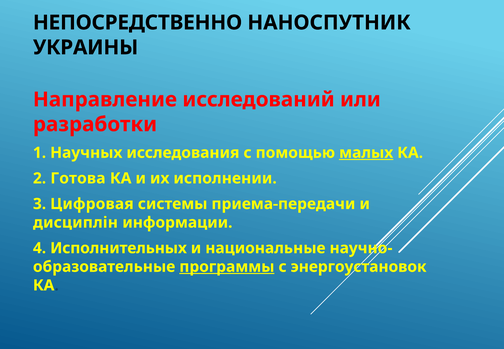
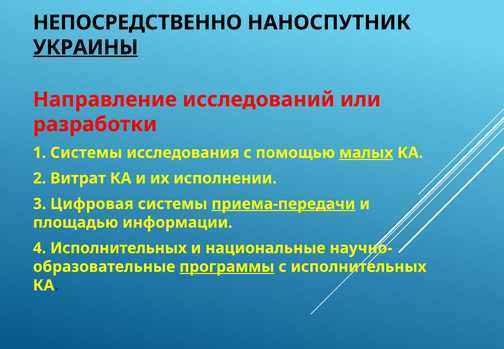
УКРАИНЫ underline: none -> present (86, 47)
1 Научных: Научных -> Системы (86, 153)
Готова: Готова -> Витрат (78, 178)
приема-передачи underline: none -> present (283, 204)
дисциплін: дисциплін -> площадью (76, 222)
с энергоустановок: энергоустановок -> исполнительных (359, 267)
